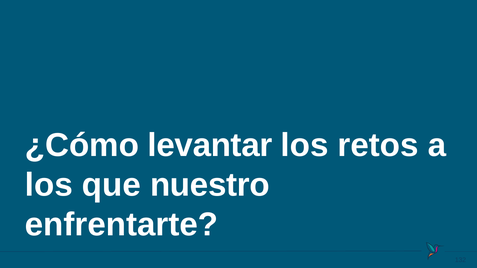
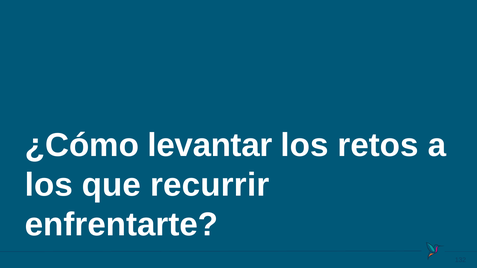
nuestro: nuestro -> recurrir (210, 185)
